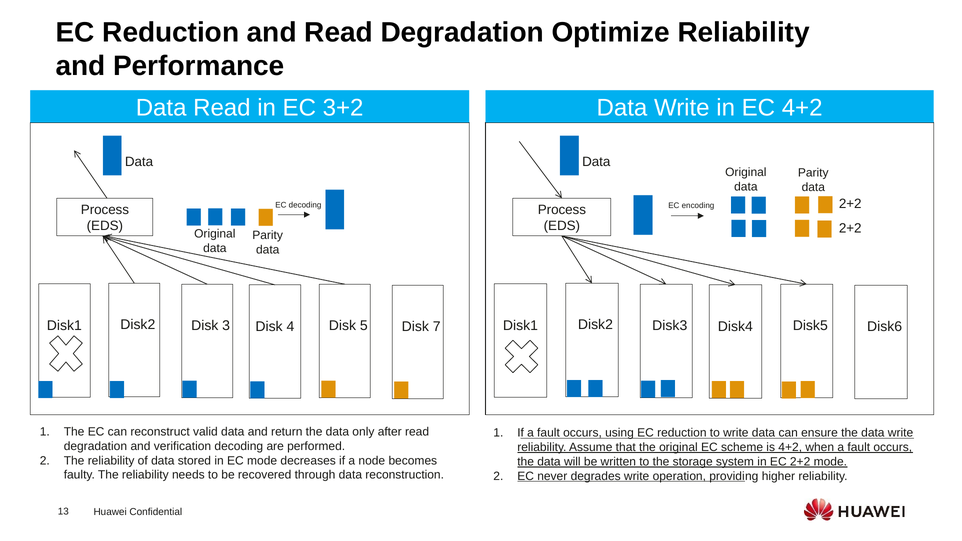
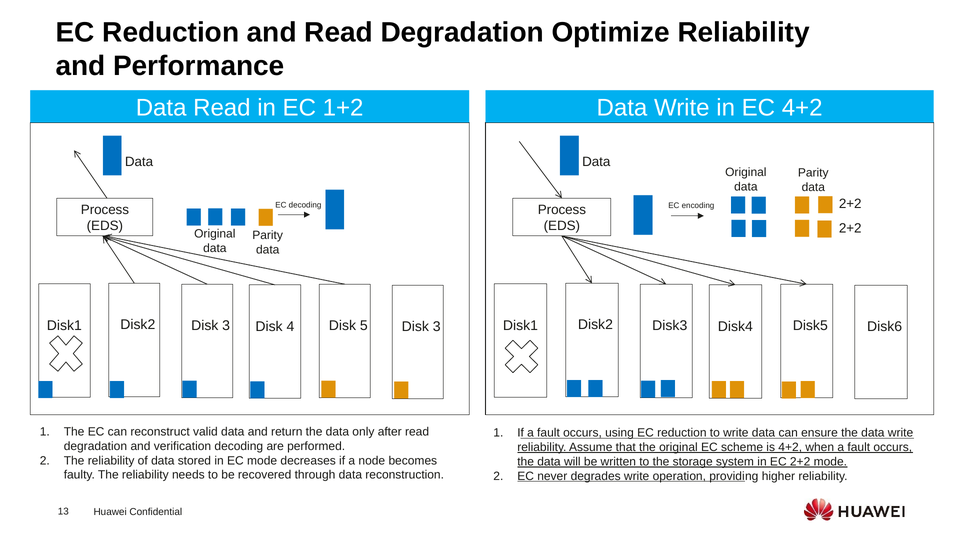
3+2: 3+2 -> 1+2 (343, 108)
5 Disk 7: 7 -> 3 (437, 327)
